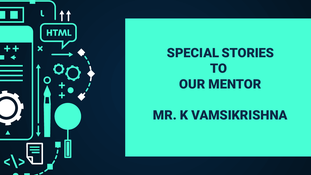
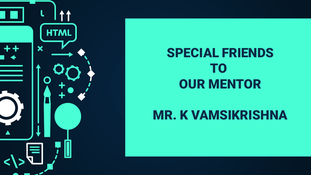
STORIES: STORIES -> FRIENDS (248, 53)
